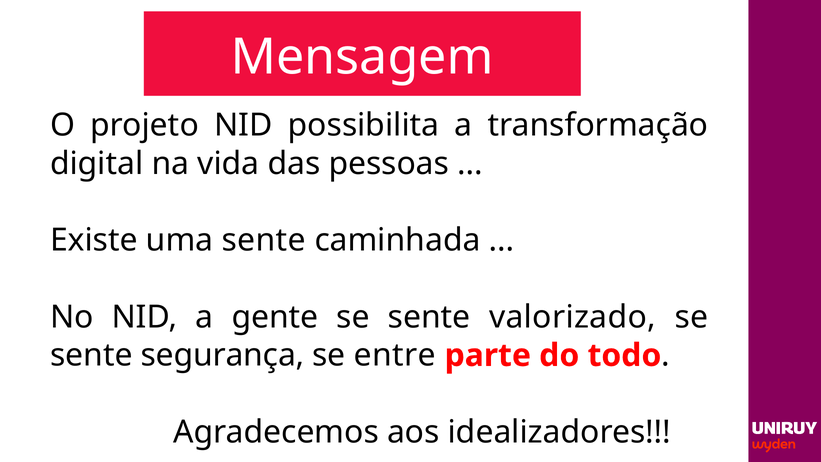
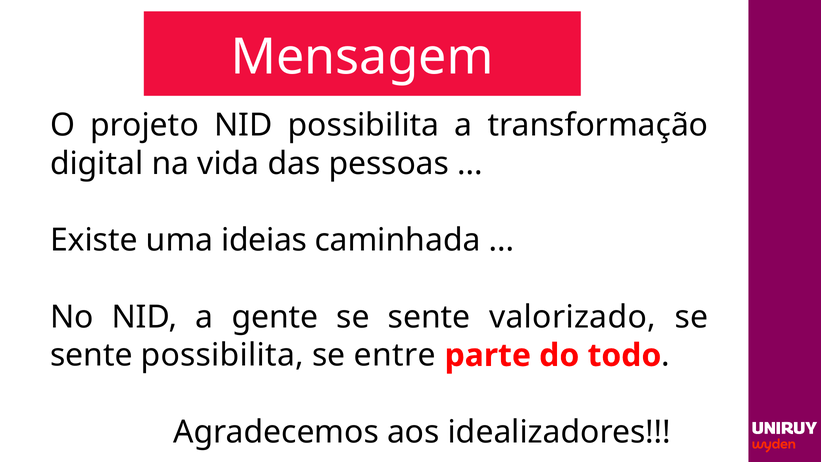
uma sente: sente -> ideias (264, 240)
sente segurança: segurança -> possibilita (222, 355)
